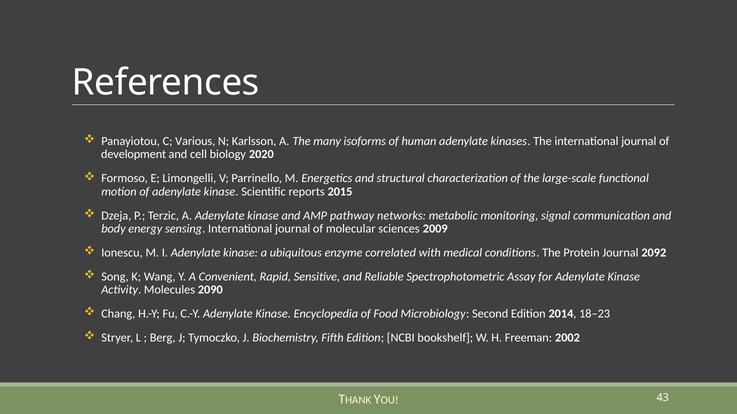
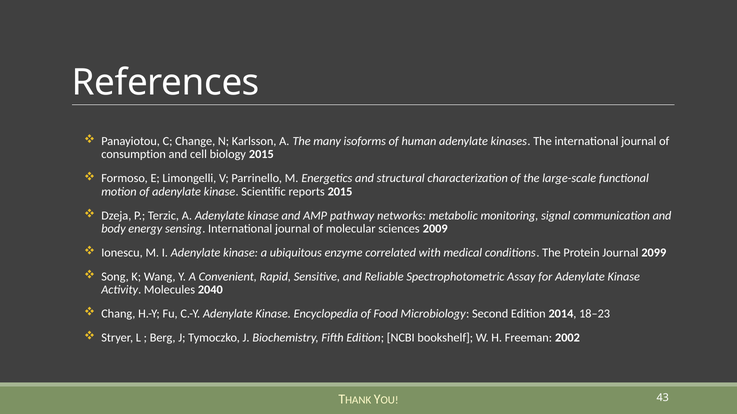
Various: Various -> Change (195, 141)
development: development -> consumption (134, 155)
biology 2020: 2020 -> 2015 (261, 155)
2092: 2092 -> 2099 (654, 253)
2090: 2090 -> 2040 (210, 290)
